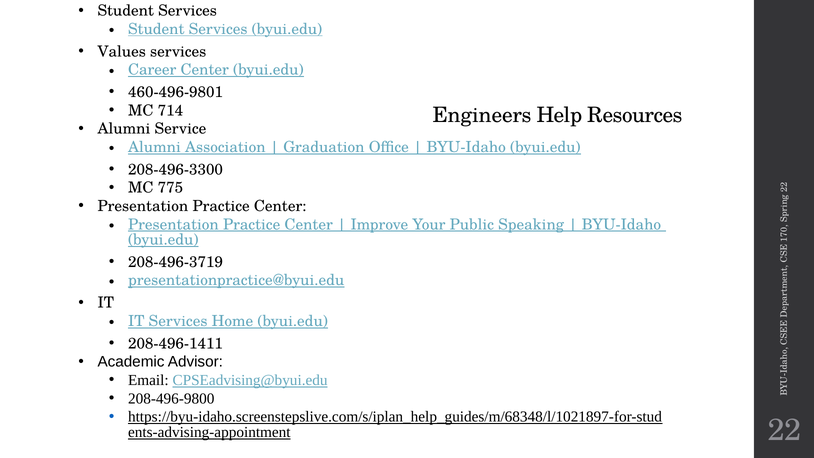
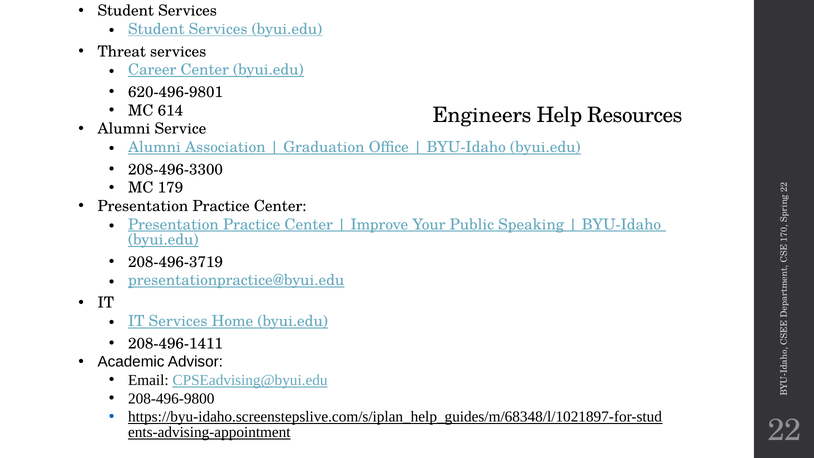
Values: Values -> Threat (122, 51)
460-496-9801: 460-496-9801 -> 620-496-9801 (176, 92)
714: 714 -> 614 (170, 110)
775: 775 -> 179 (170, 188)
